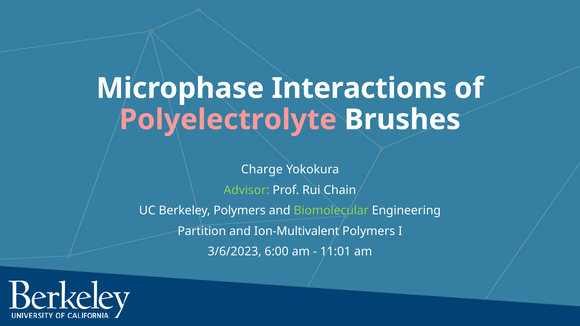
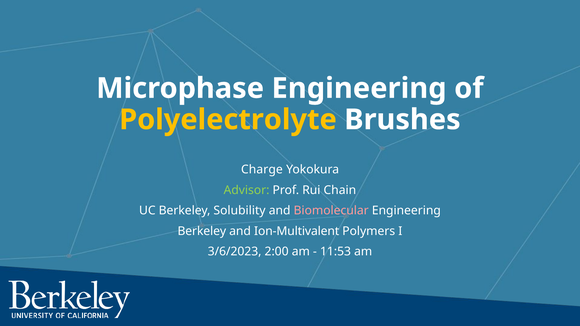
Microphase Interactions: Interactions -> Engineering (359, 88)
Polyelectrolyte colour: pink -> yellow (228, 120)
Berkeley Polymers: Polymers -> Solubility (240, 211)
Biomolecular colour: light green -> pink (331, 211)
Partition: Partition -> Berkeley (202, 231)
6:00: 6:00 -> 2:00 (277, 252)
11:01: 11:01 -> 11:53 (335, 252)
